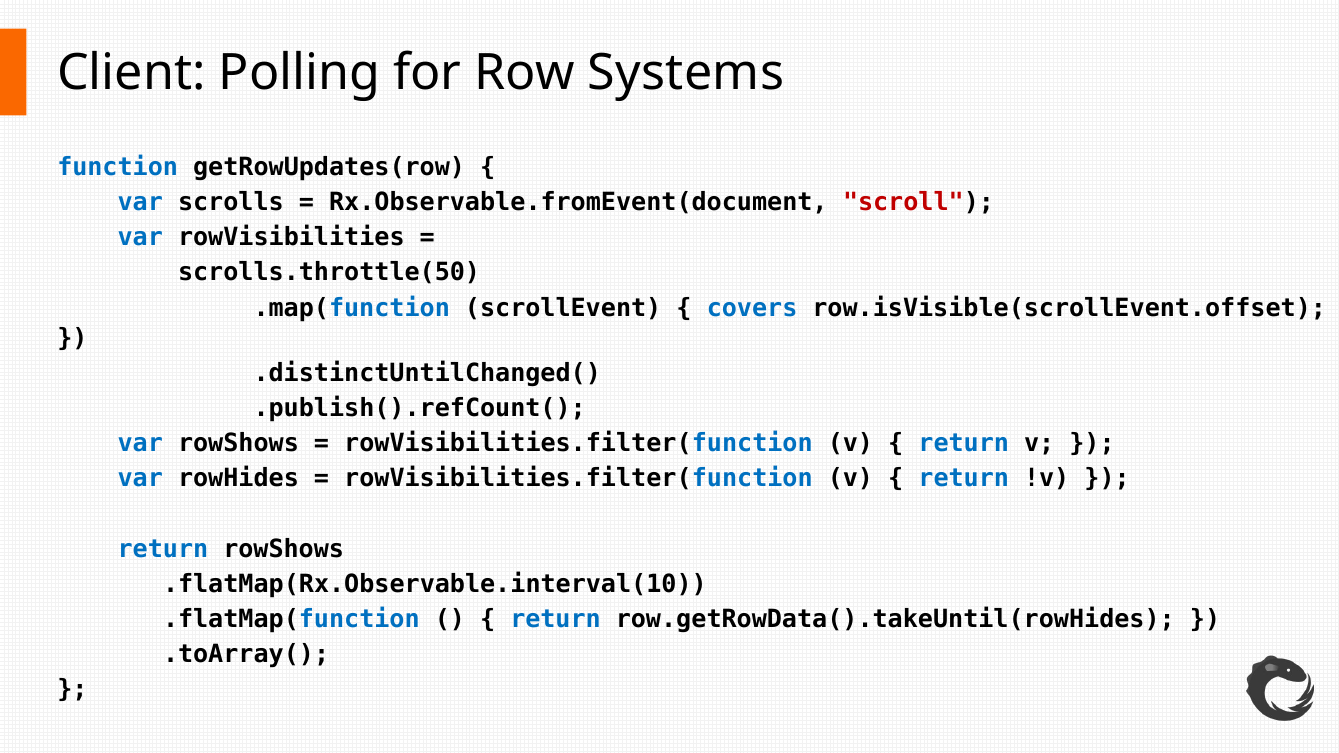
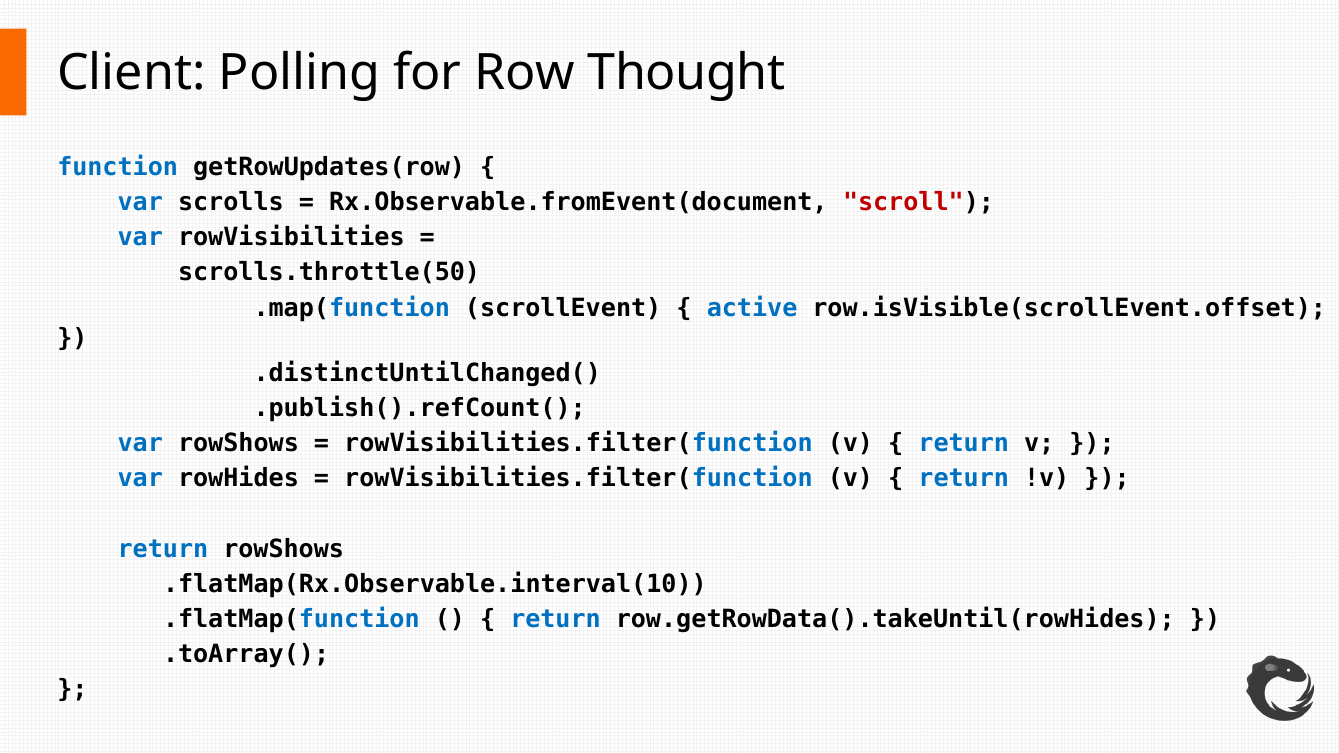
Systems: Systems -> Thought (686, 73)
covers: covers -> active (752, 308)
